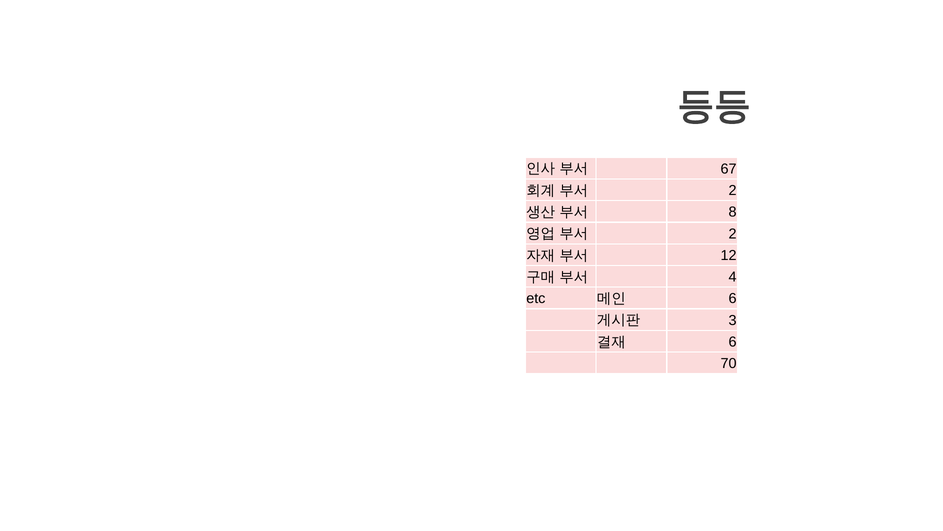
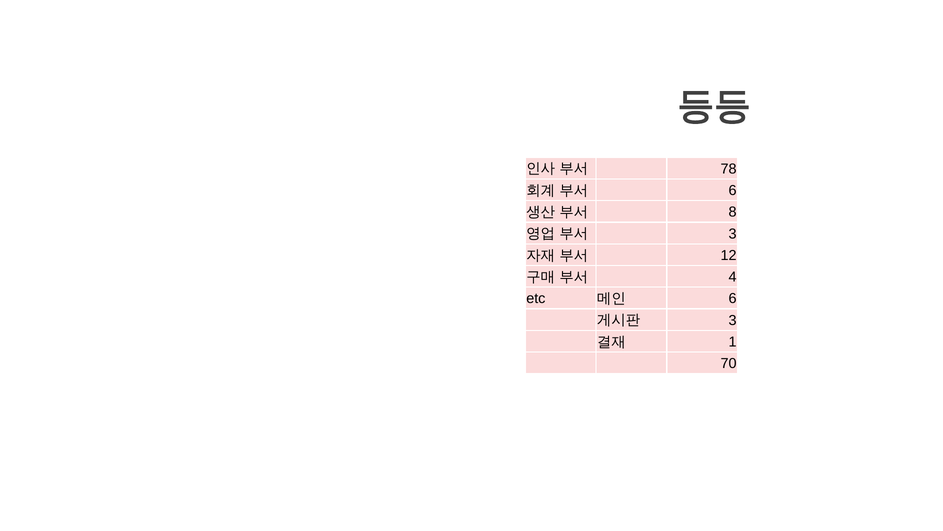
67: 67 -> 78 (729, 169)
2: 2 -> 6 (733, 190)
2: 2 -> 3 (733, 234)
6: 6 -> 1 (733, 342)
